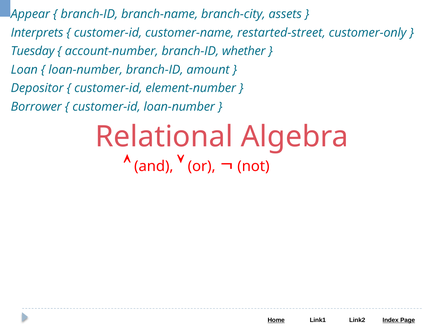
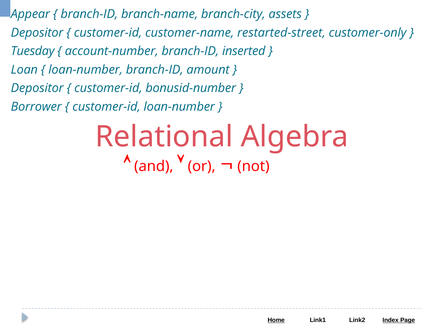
Interprets: Interprets -> Depositor (37, 33)
whether: whether -> inserted (244, 51)
element-number: element-number -> bonusid-number (191, 88)
